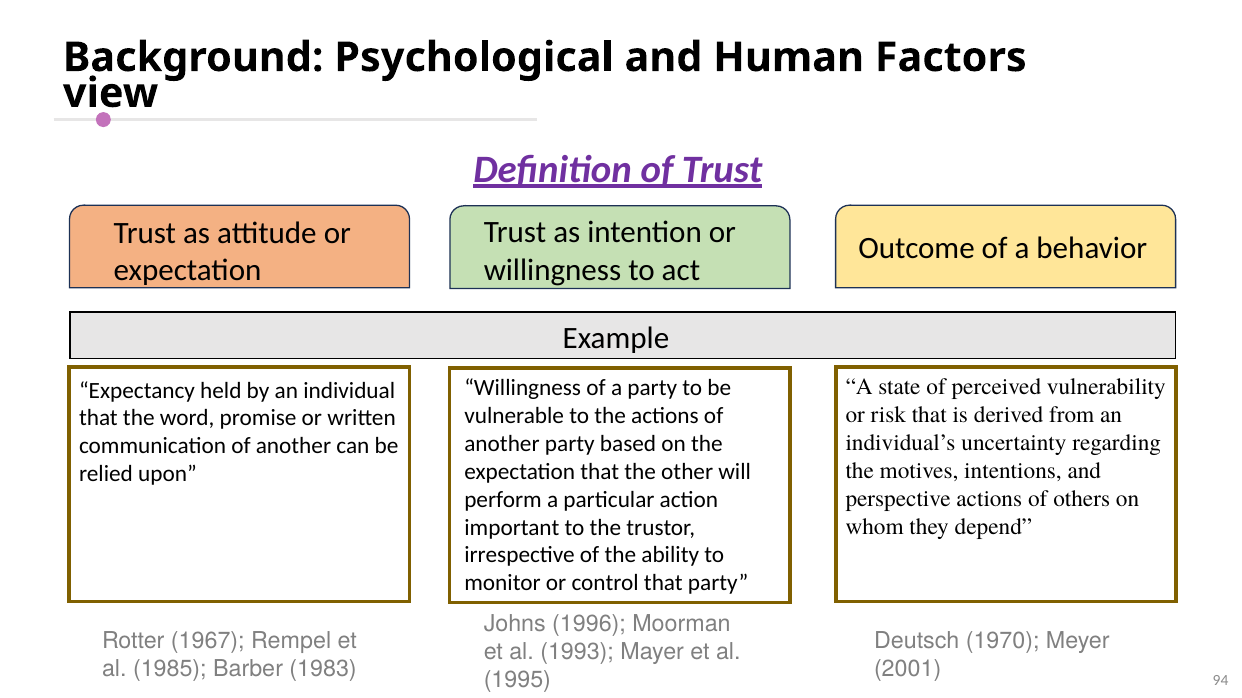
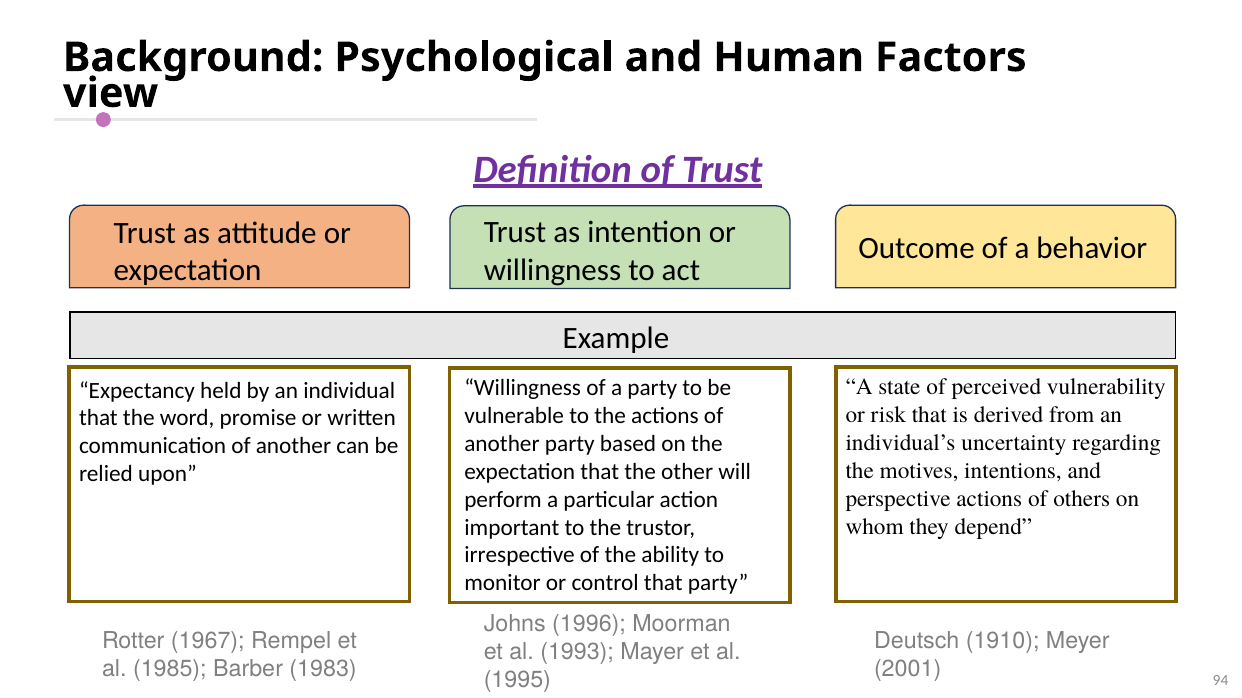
1970: 1970 -> 1910 (1003, 641)
